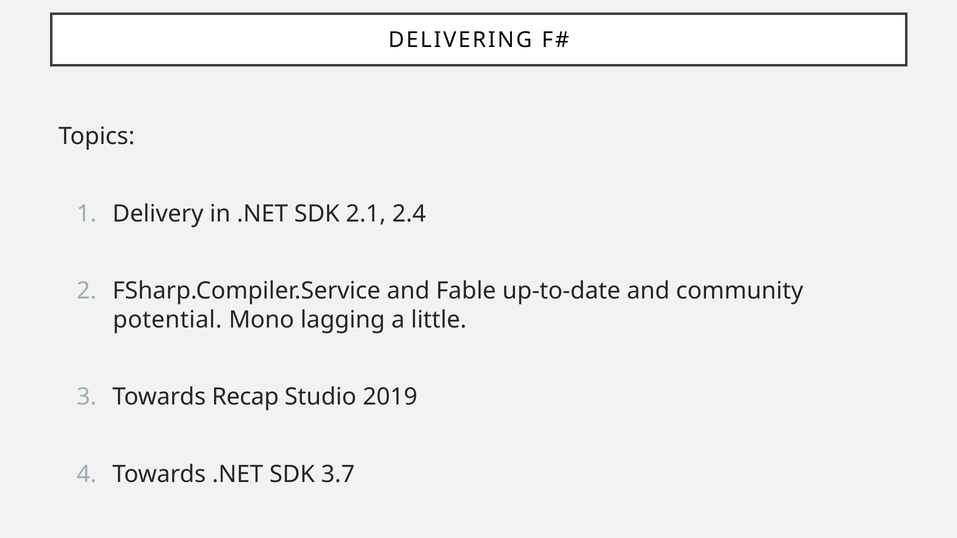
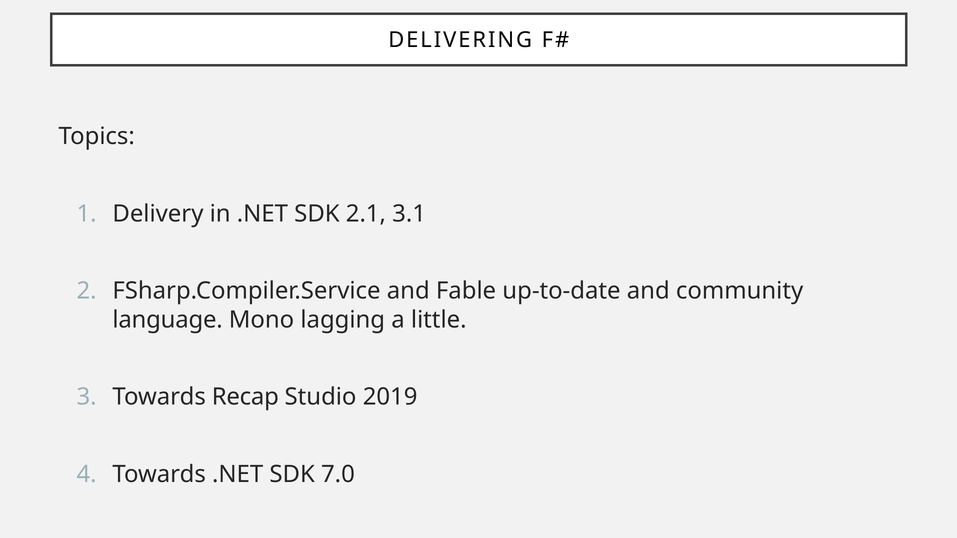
2.4: 2.4 -> 3.1 (409, 214)
potential: potential -> language (168, 320)
3.7: 3.7 -> 7.0 (338, 475)
